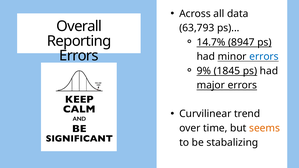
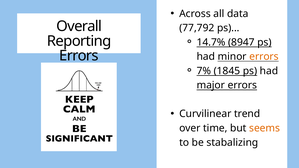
63,793: 63,793 -> 77,792 (197, 28)
errors colour: blue -> orange (264, 57)
9%: 9% -> 7% (204, 71)
